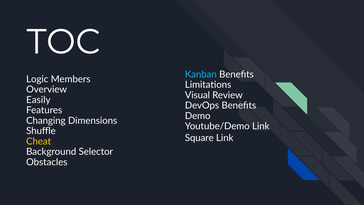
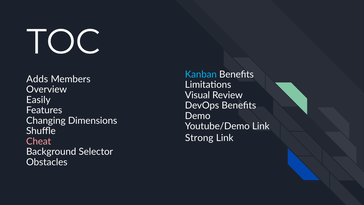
Logic: Logic -> Adds (37, 79)
Square: Square -> Strong (199, 138)
Cheat colour: yellow -> pink (39, 141)
